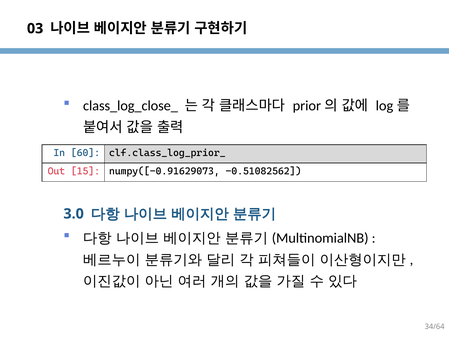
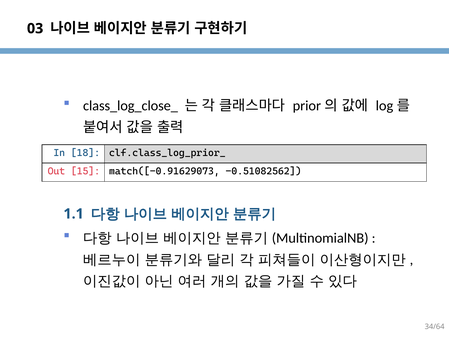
60: 60 -> 18 (85, 153)
numpy([-0.91629073: numpy([-0.91629073 -> match([-0.91629073 (164, 171)
3.0: 3.0 -> 1.1 (74, 214)
